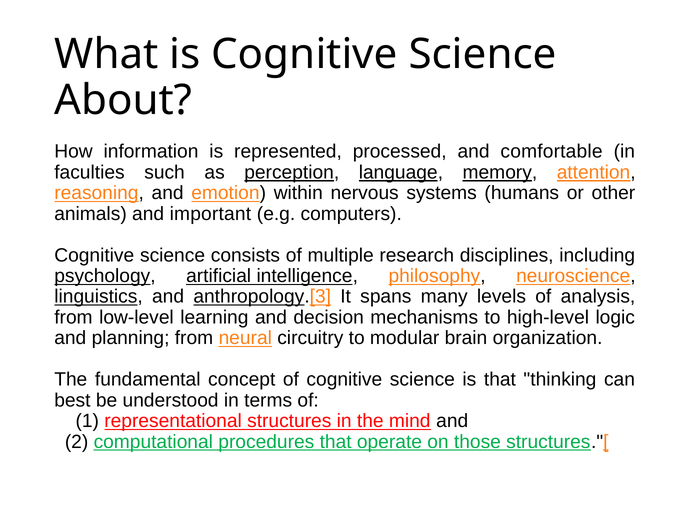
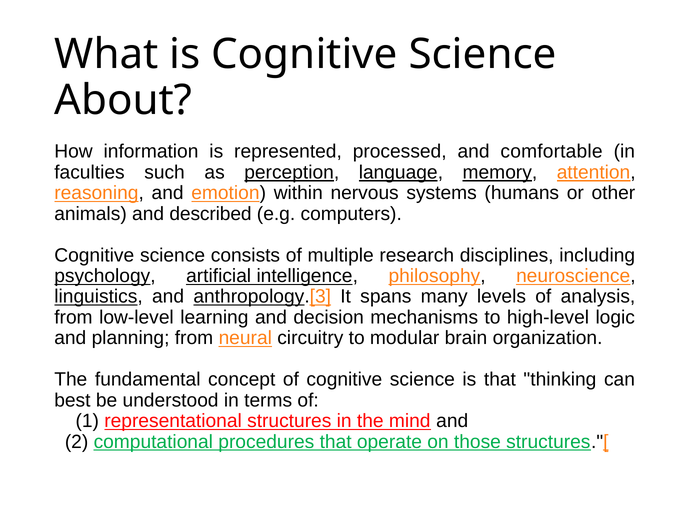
important: important -> described (211, 214)
